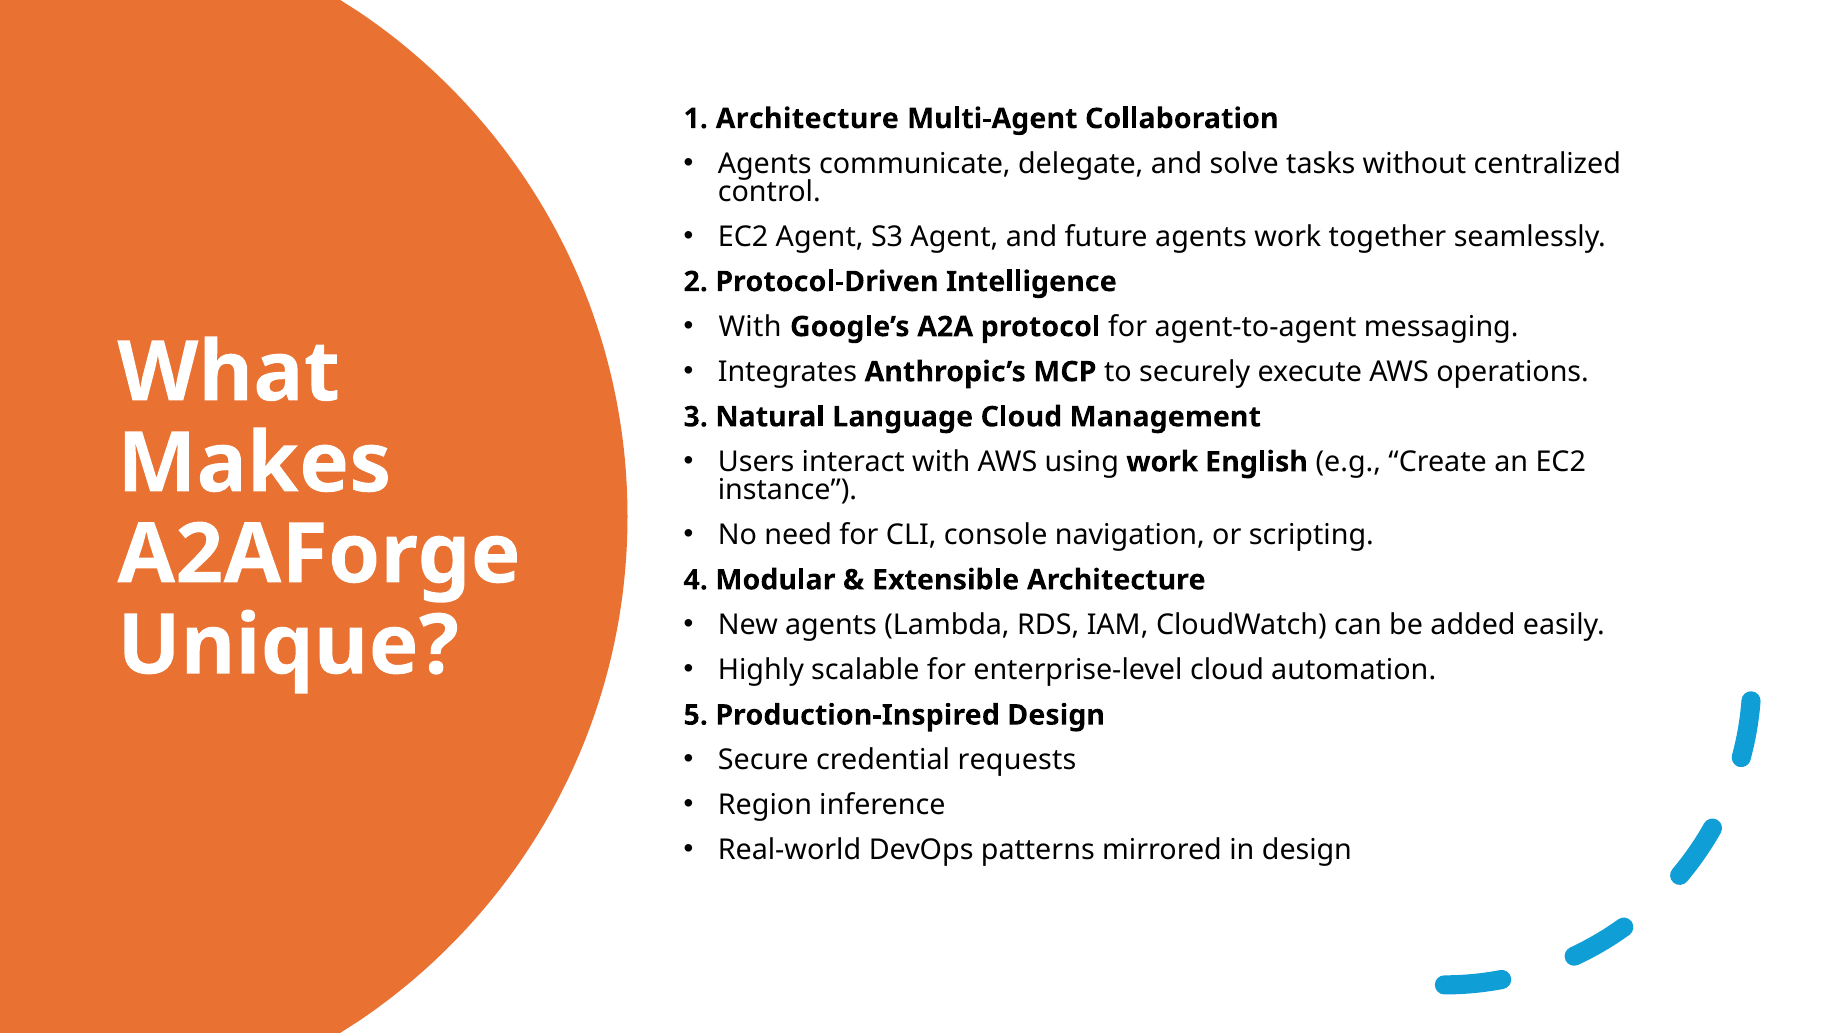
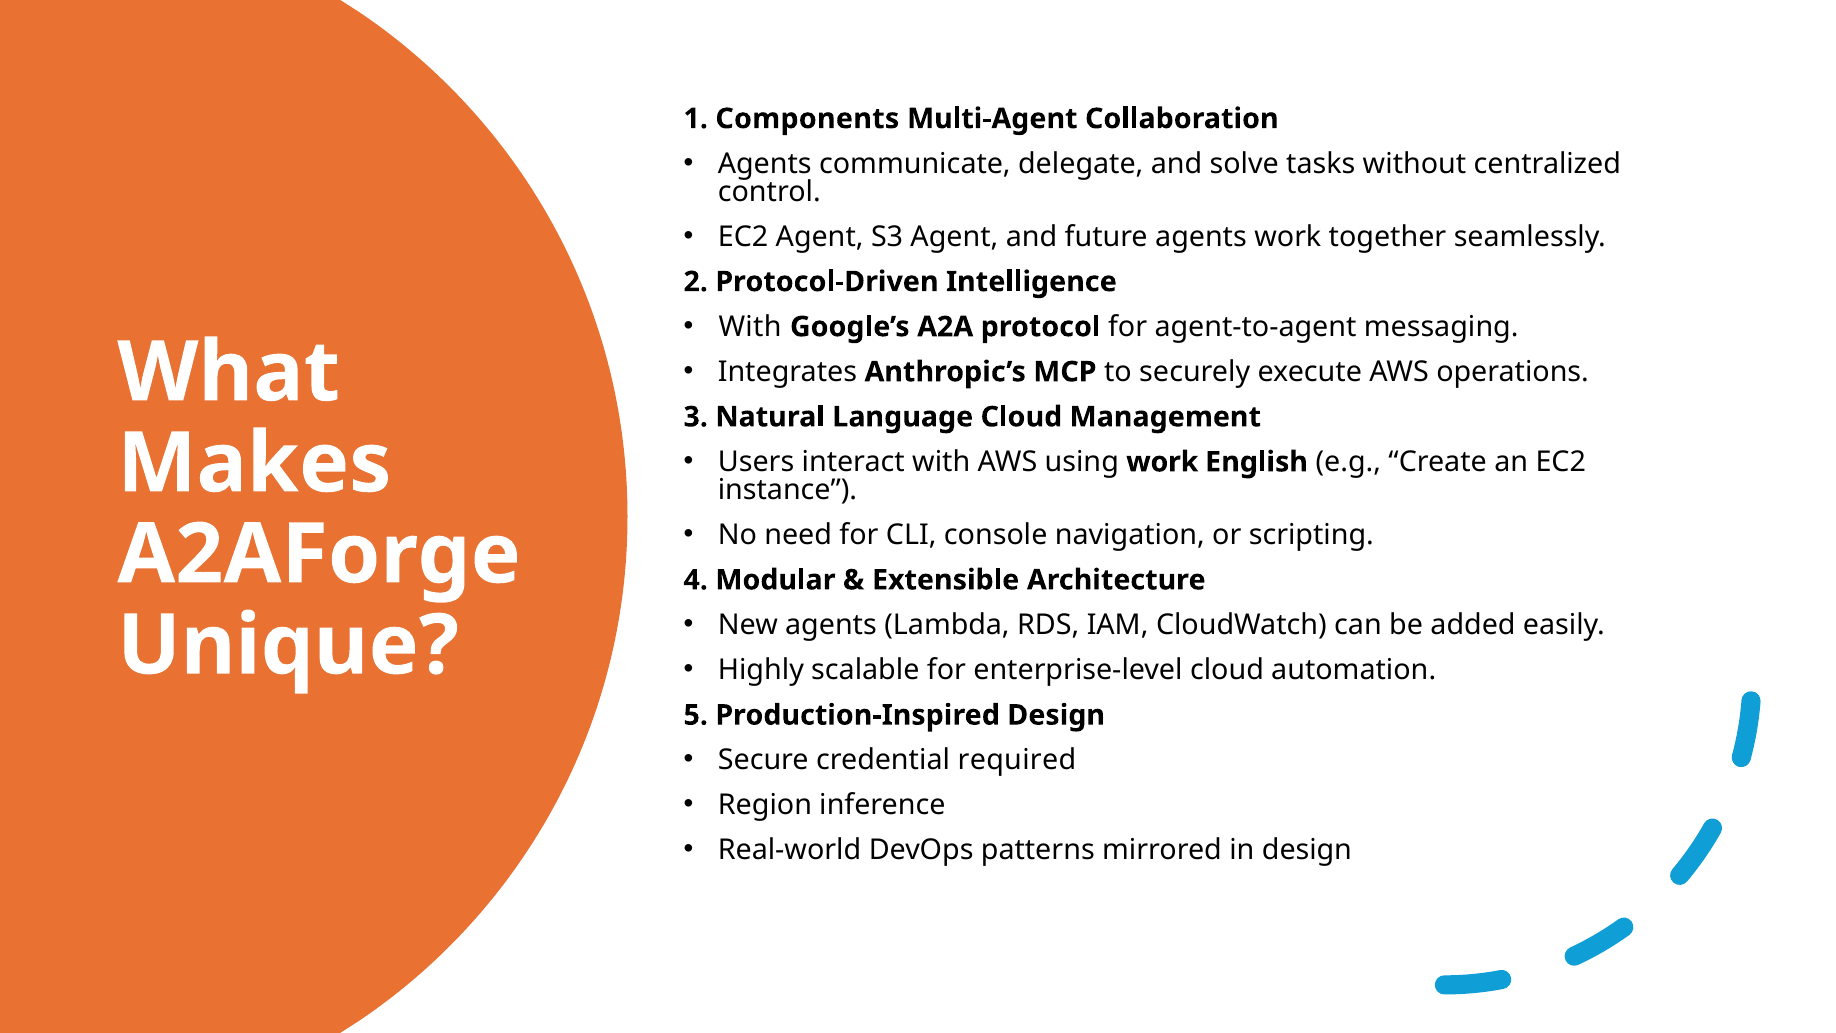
1 Architecture: Architecture -> Components (807, 119)
requests: requests -> required (1017, 760)
